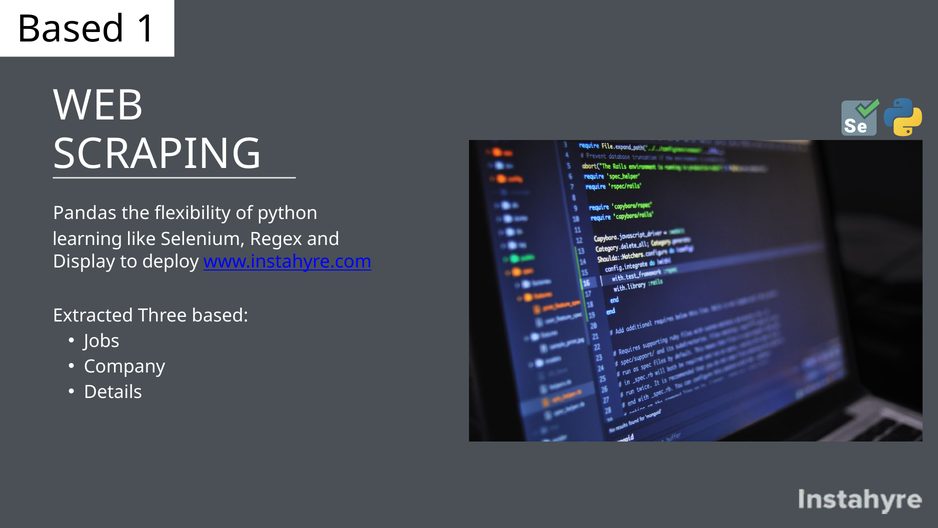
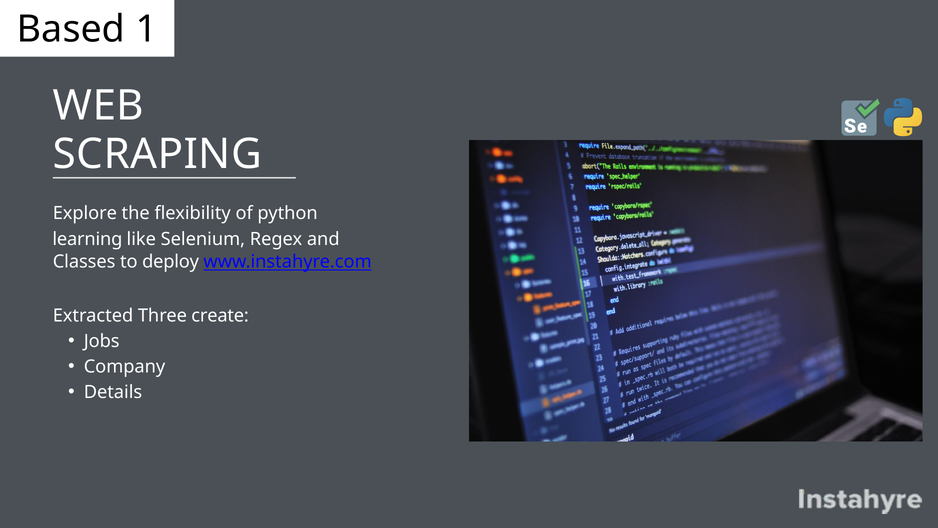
Pandas: Pandas -> Explore (85, 213)
Display: Display -> Classes (84, 262)
Three based: based -> create (220, 315)
